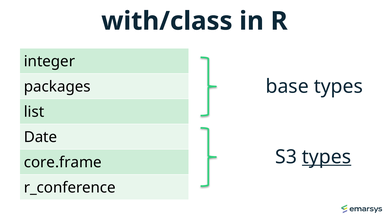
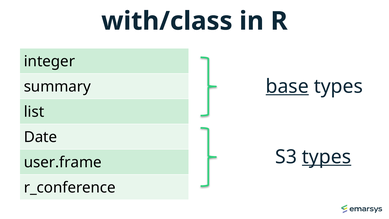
base underline: none -> present (287, 86)
packages: packages -> summary (57, 86)
core.frame: core.frame -> user.frame (63, 162)
